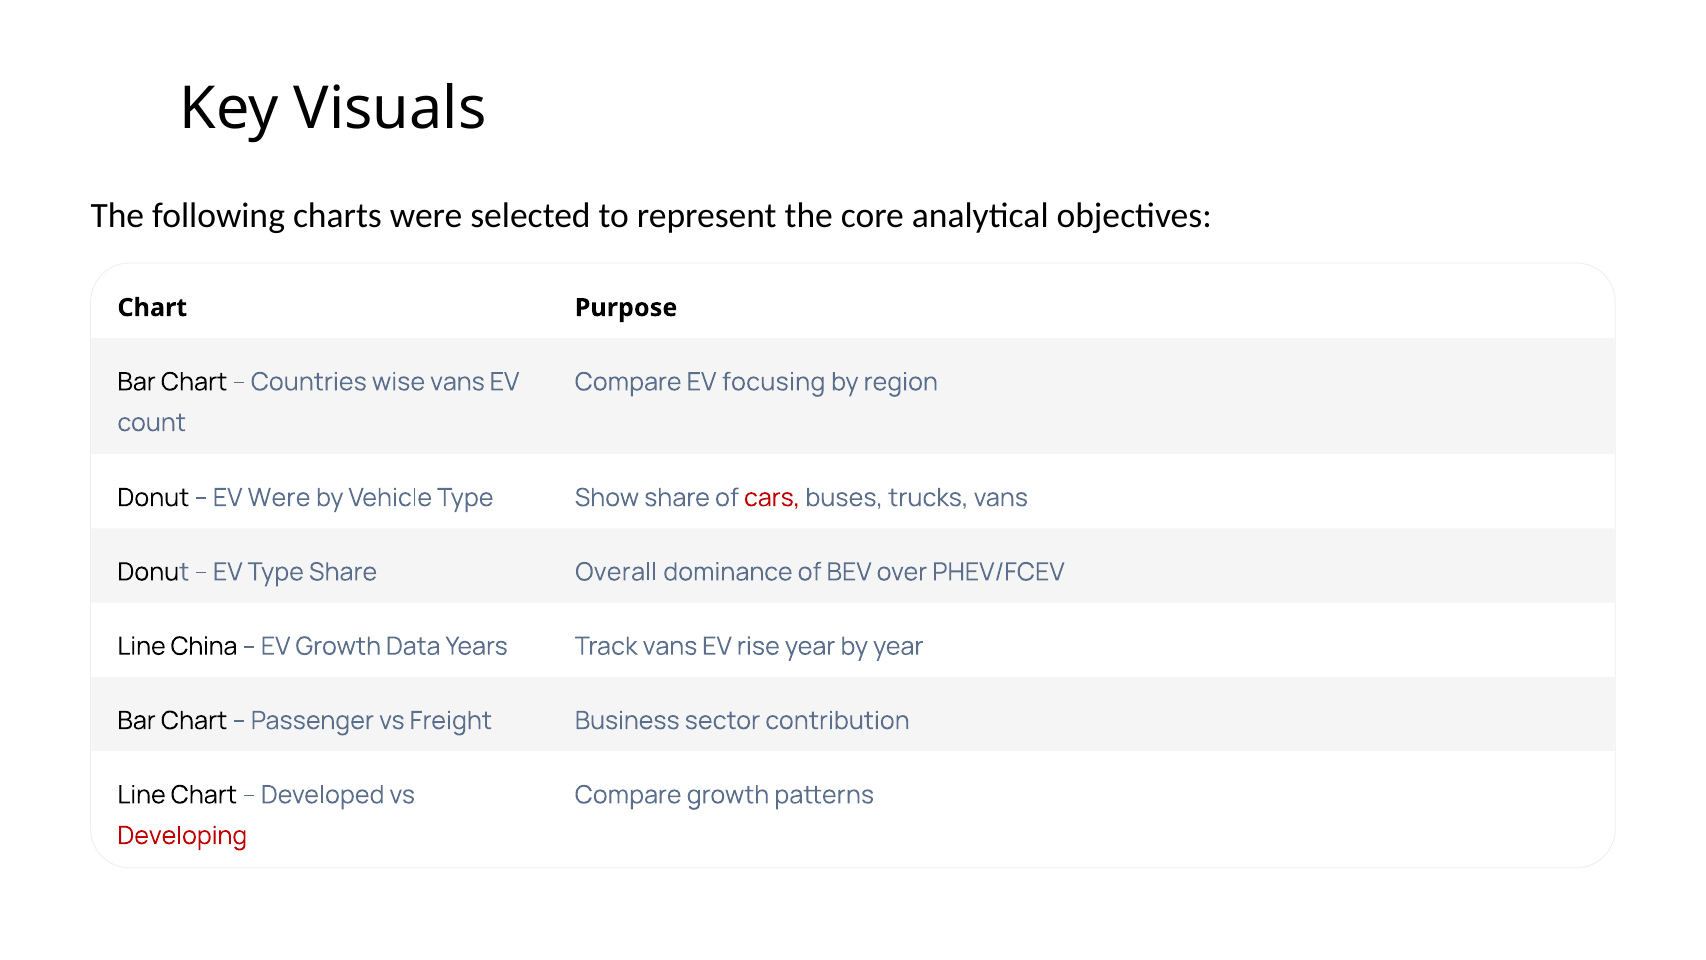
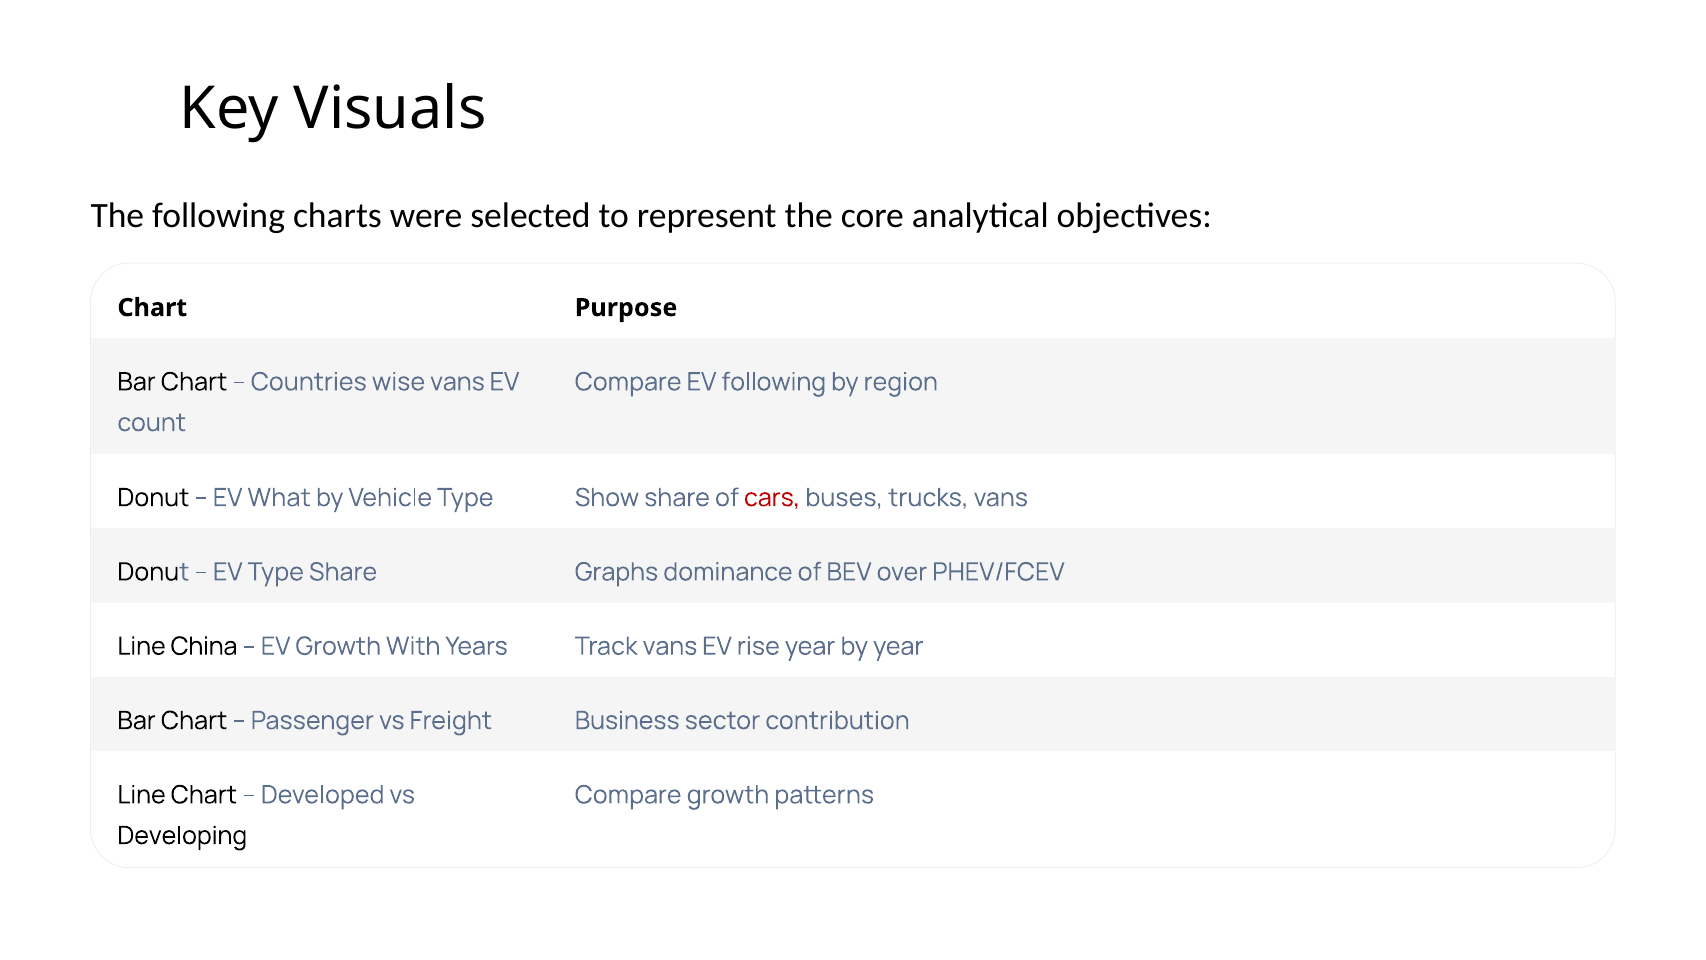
EV focusing: focusing -> following (774, 382)
EV Were: Were -> What (279, 498)
Overall: Overall -> Graphs (616, 572)
Data: Data -> With (413, 646)
Developing colour: red -> black (182, 835)
